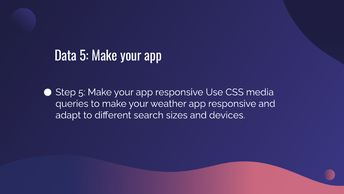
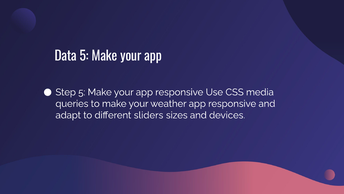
search: search -> sliders (149, 115)
